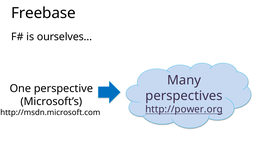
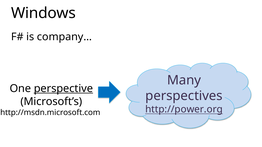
Freebase: Freebase -> Windows (43, 13)
ourselves…: ourselves… -> company… (64, 37)
perspective underline: none -> present (63, 89)
